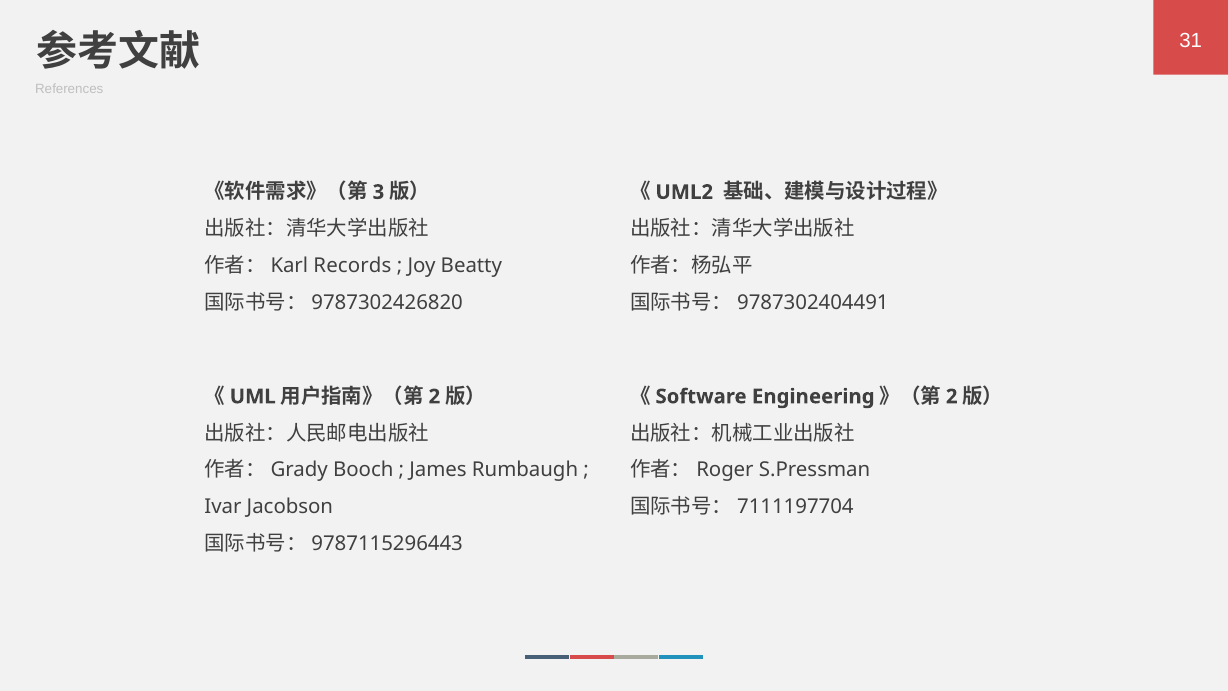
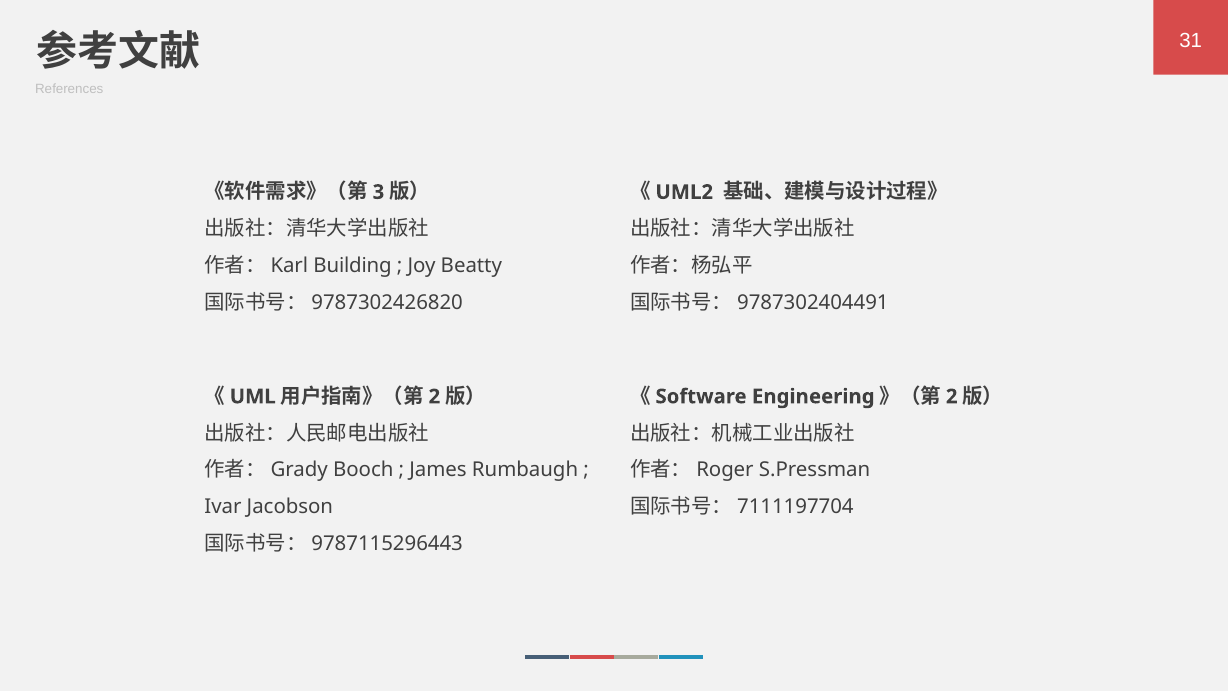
Records: Records -> Building (353, 266)
